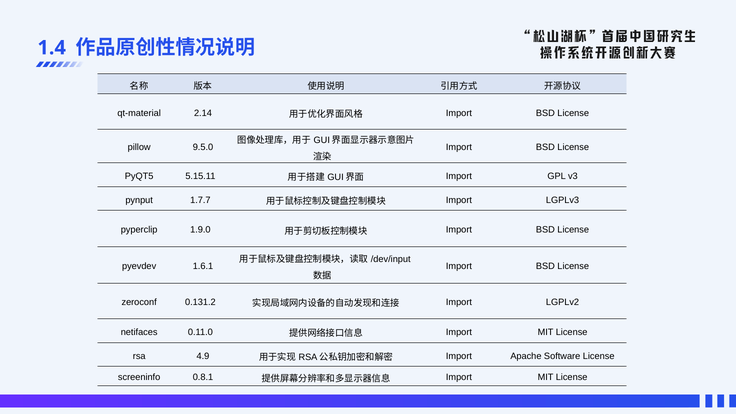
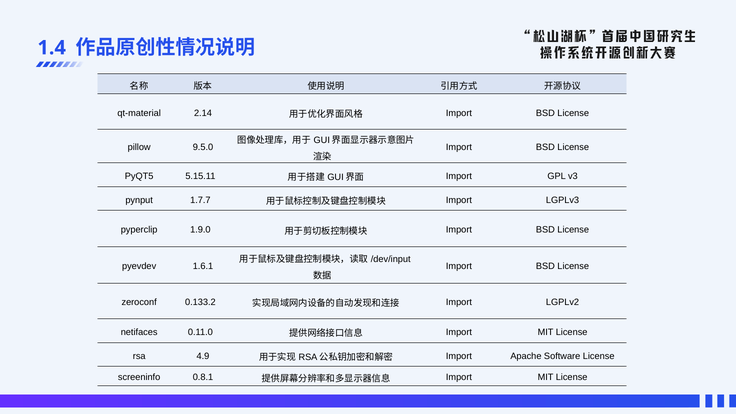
0.131.2: 0.131.2 -> 0.133.2 (200, 302)
